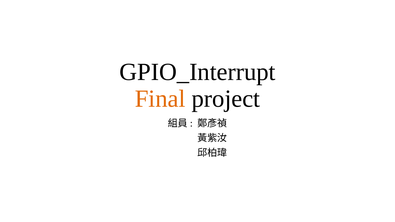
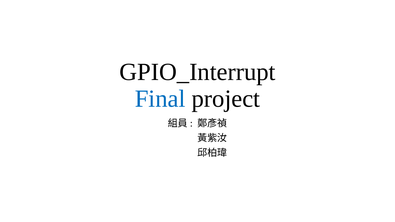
Final colour: orange -> blue (160, 99)
